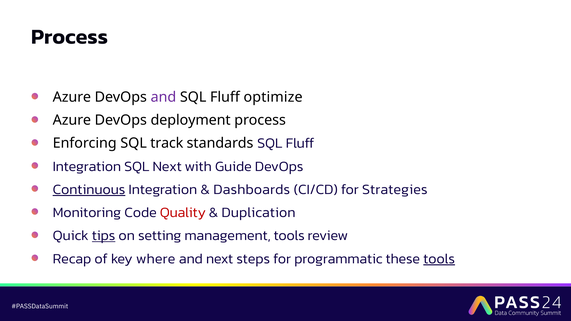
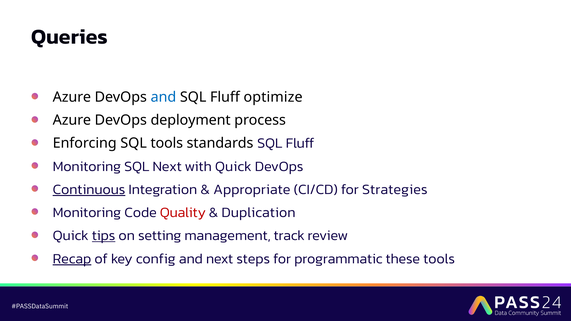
Process: Process -> Queries (70, 37)
and colour: purple -> blue (163, 97)
SQL track: track -> tools (167, 143)
Integration: Integration -> Monitoring (87, 166)
with Guide: Guide -> Quick (233, 166)
Dashboards: Dashboards -> Appropriate (252, 190)
management tools: tools -> track (289, 236)
Recap underline: none -> present (72, 259)
where: where -> config (156, 259)
tools underline: present -> none (439, 259)
